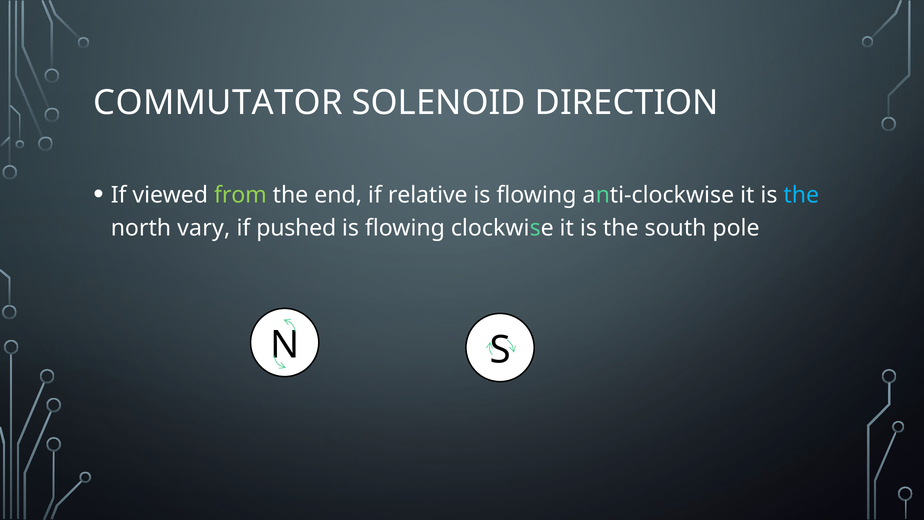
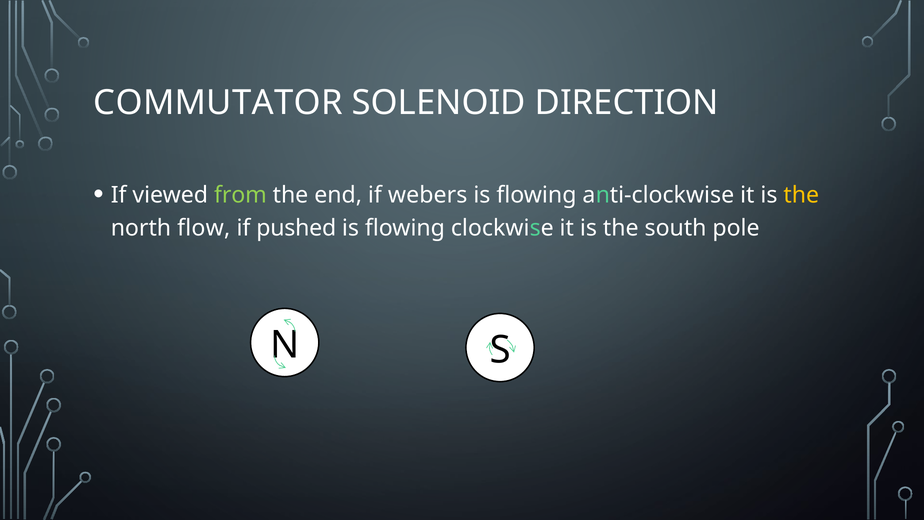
relative: relative -> webers (428, 195)
the colour: light blue -> yellow (801, 195)
vary: vary -> flow (204, 228)
